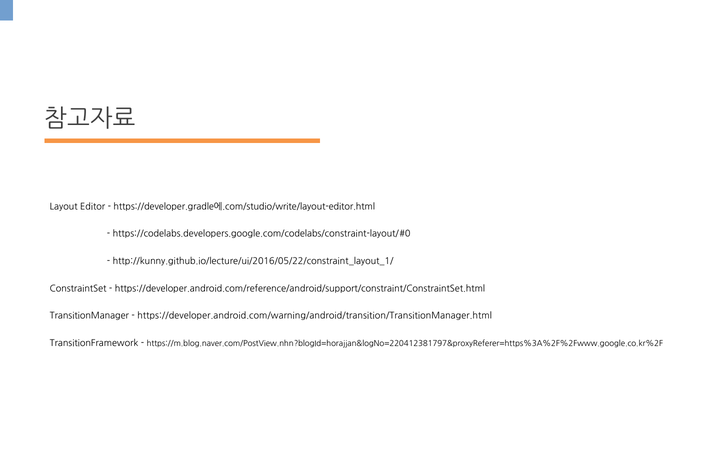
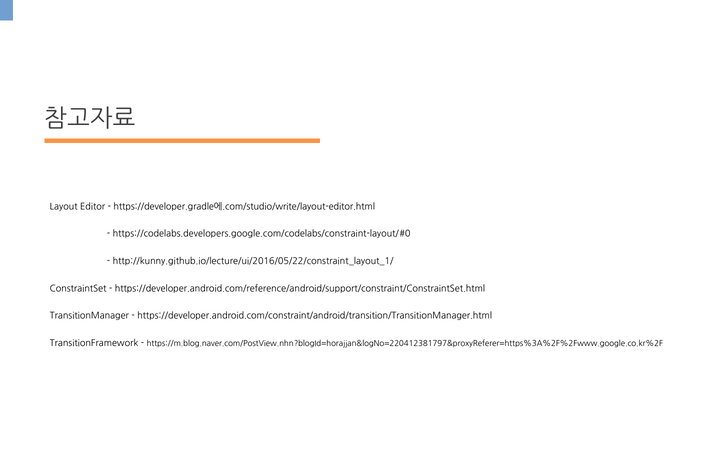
https://developer.android.com/warning/android/transition/TransitionManager.html: https://developer.android.com/warning/android/transition/TransitionManager.html -> https://developer.android.com/constraint/android/transition/TransitionManager.html (315, 316)
